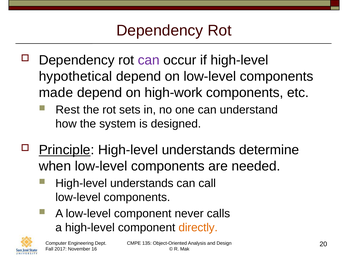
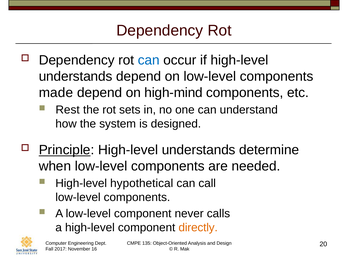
can colour: purple -> blue (149, 60)
hypothetical: hypothetical -> understands (76, 76)
high-work: high-work -> high-mind (174, 93)
understands: understands -> hypothetical (142, 183)
